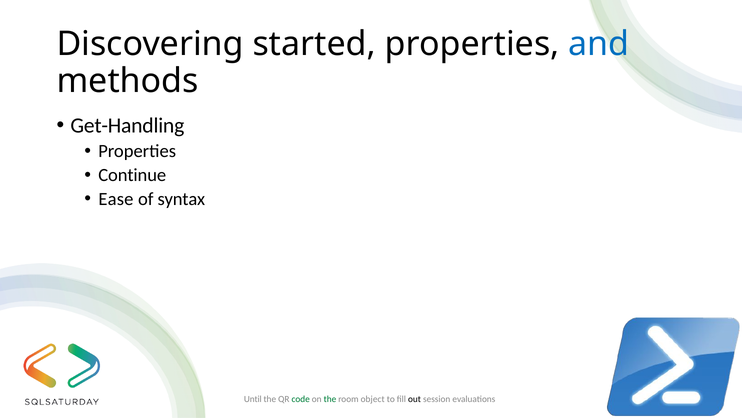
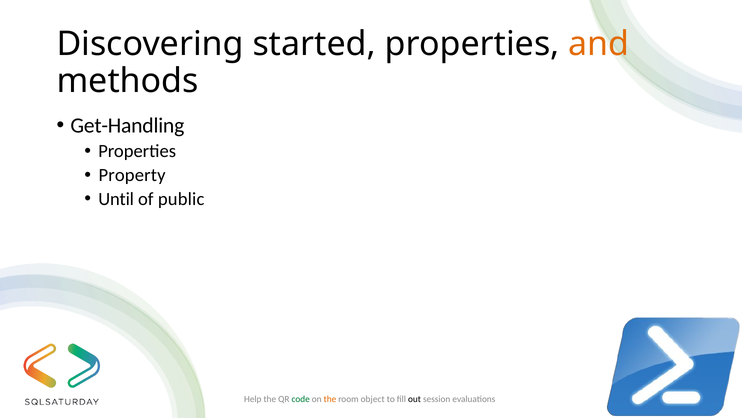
and colour: blue -> orange (599, 44)
Continue: Continue -> Property (132, 175)
Ease: Ease -> Until (116, 199)
syntax: syntax -> public (181, 199)
Until: Until -> Help (253, 398)
the colour: green -> orange (330, 398)
